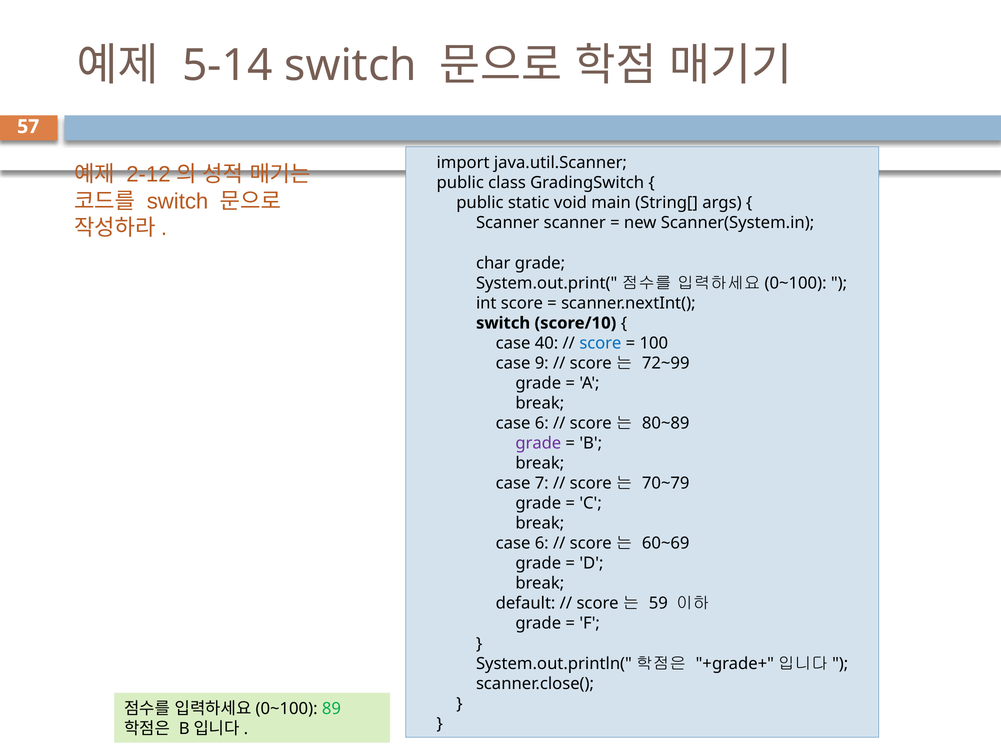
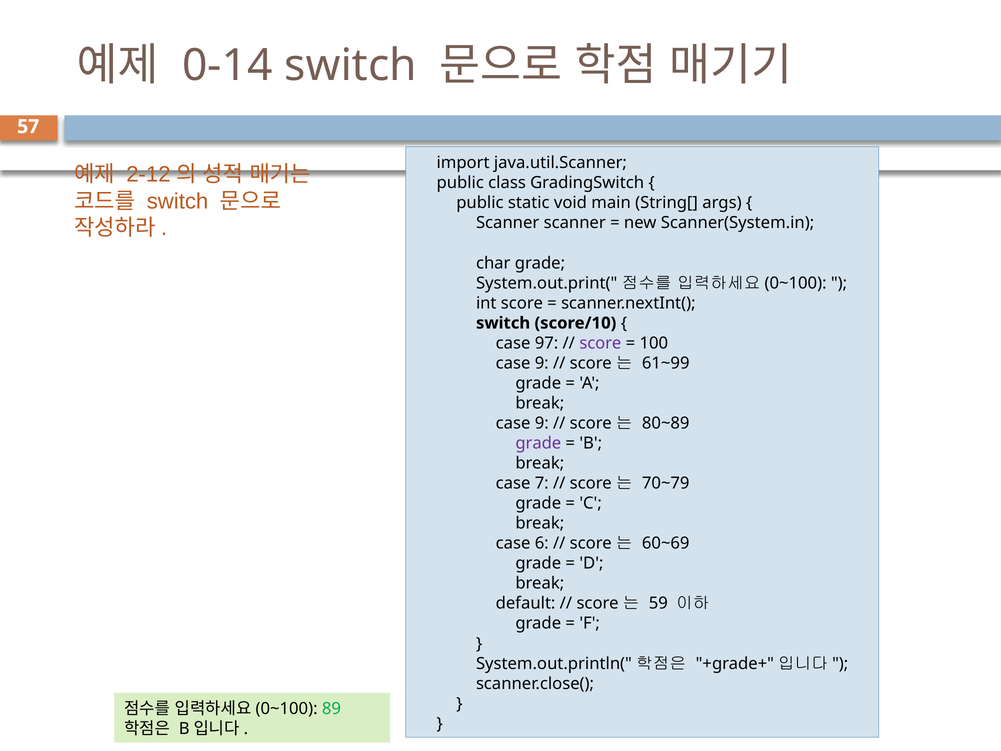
5-14: 5-14 -> 0-14 (227, 65)
40: 40 -> 97 (546, 343)
score colour: blue -> purple (600, 343)
72~99: 72~99 -> 61~99 (666, 363)
6: 6 -> 9 (542, 423)
